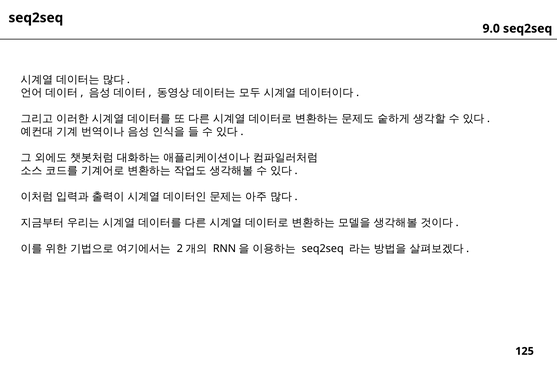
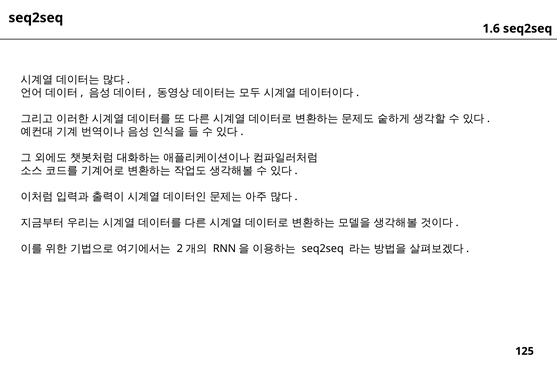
9.0: 9.0 -> 1.6 (491, 29)
